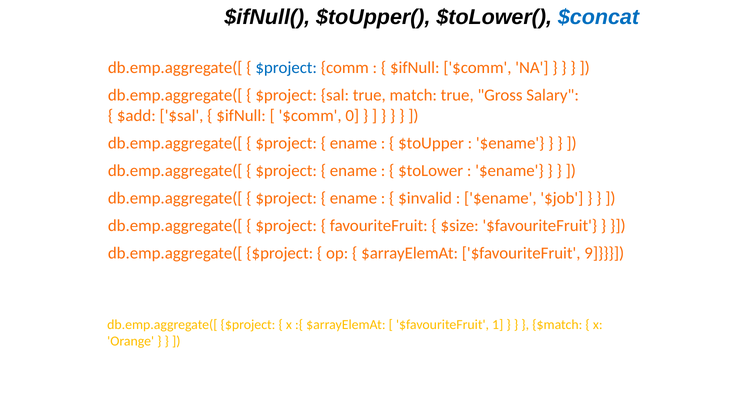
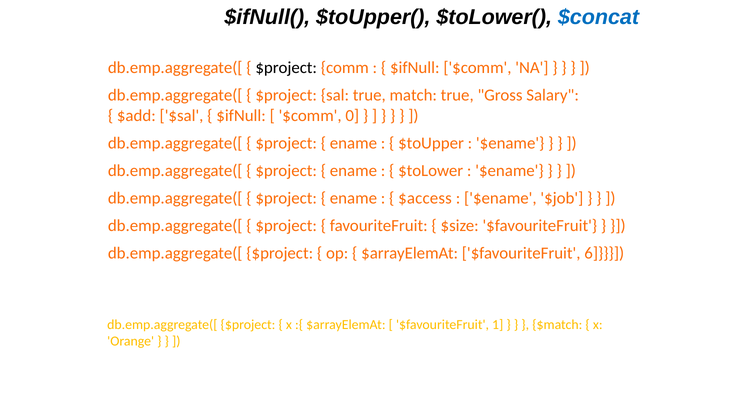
$project colour: blue -> black (286, 68)
$invalid: $invalid -> $access (425, 199)
9: 9 -> 6 (604, 254)
